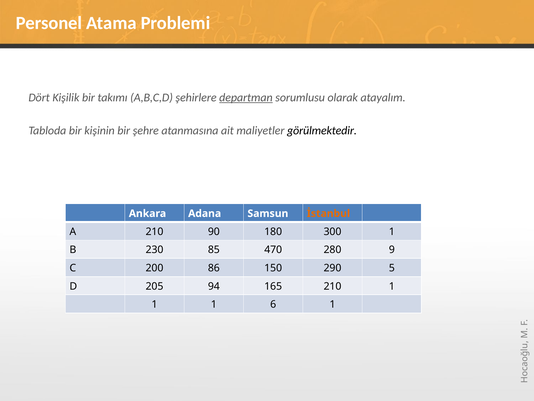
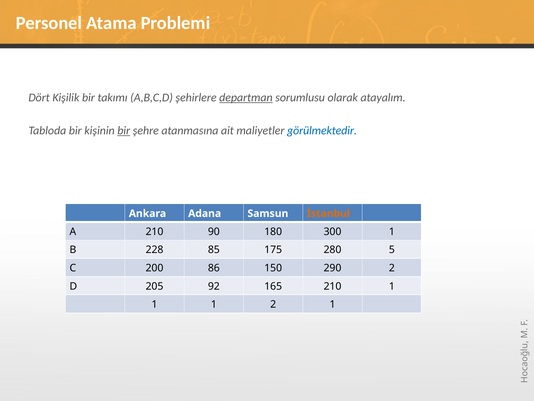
bir underline: none -> present (124, 131)
görülmektedir colour: black -> blue (322, 131)
230: 230 -> 228 (155, 250)
470: 470 -> 175 (273, 250)
9: 9 -> 5 (392, 250)
290 5: 5 -> 2 (392, 268)
94: 94 -> 92 (214, 286)
1 6: 6 -> 2 (273, 304)
